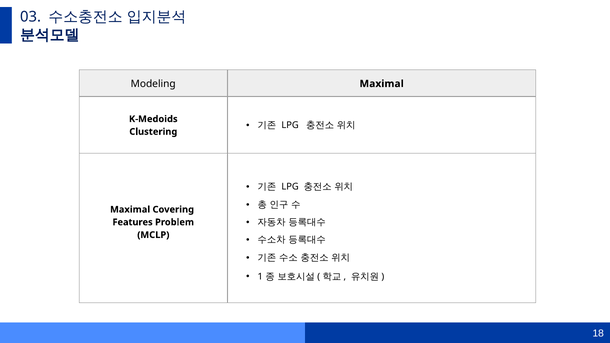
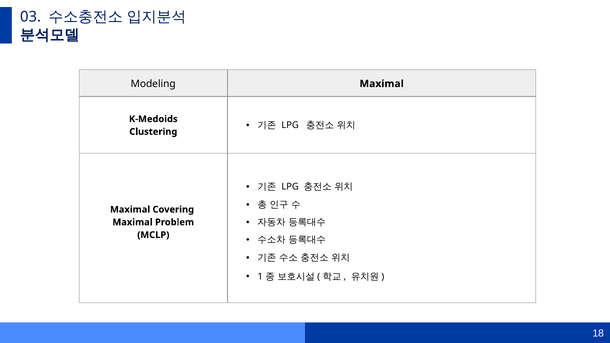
Features: Features -> Maximal (133, 222)
